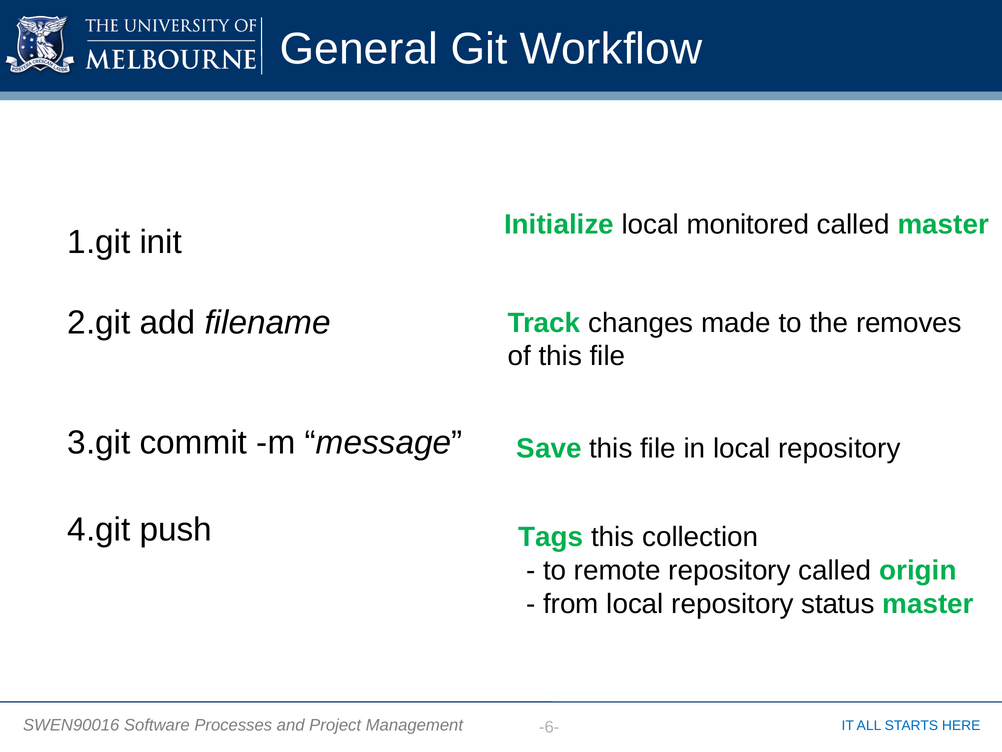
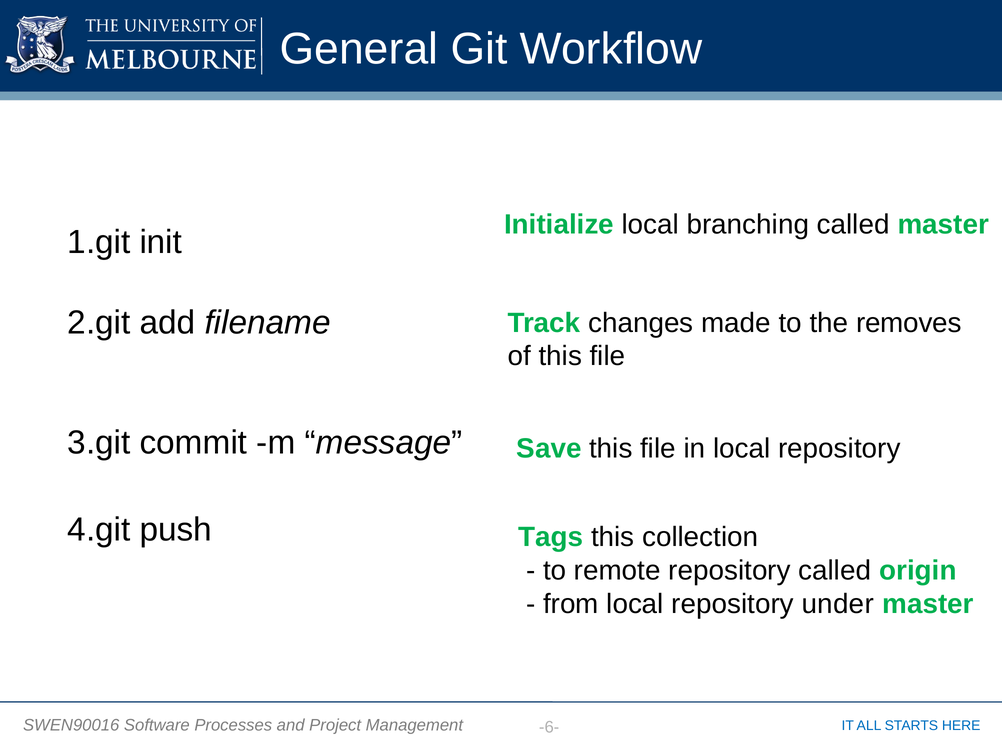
monitored: monitored -> branching (748, 225)
status: status -> under (838, 604)
